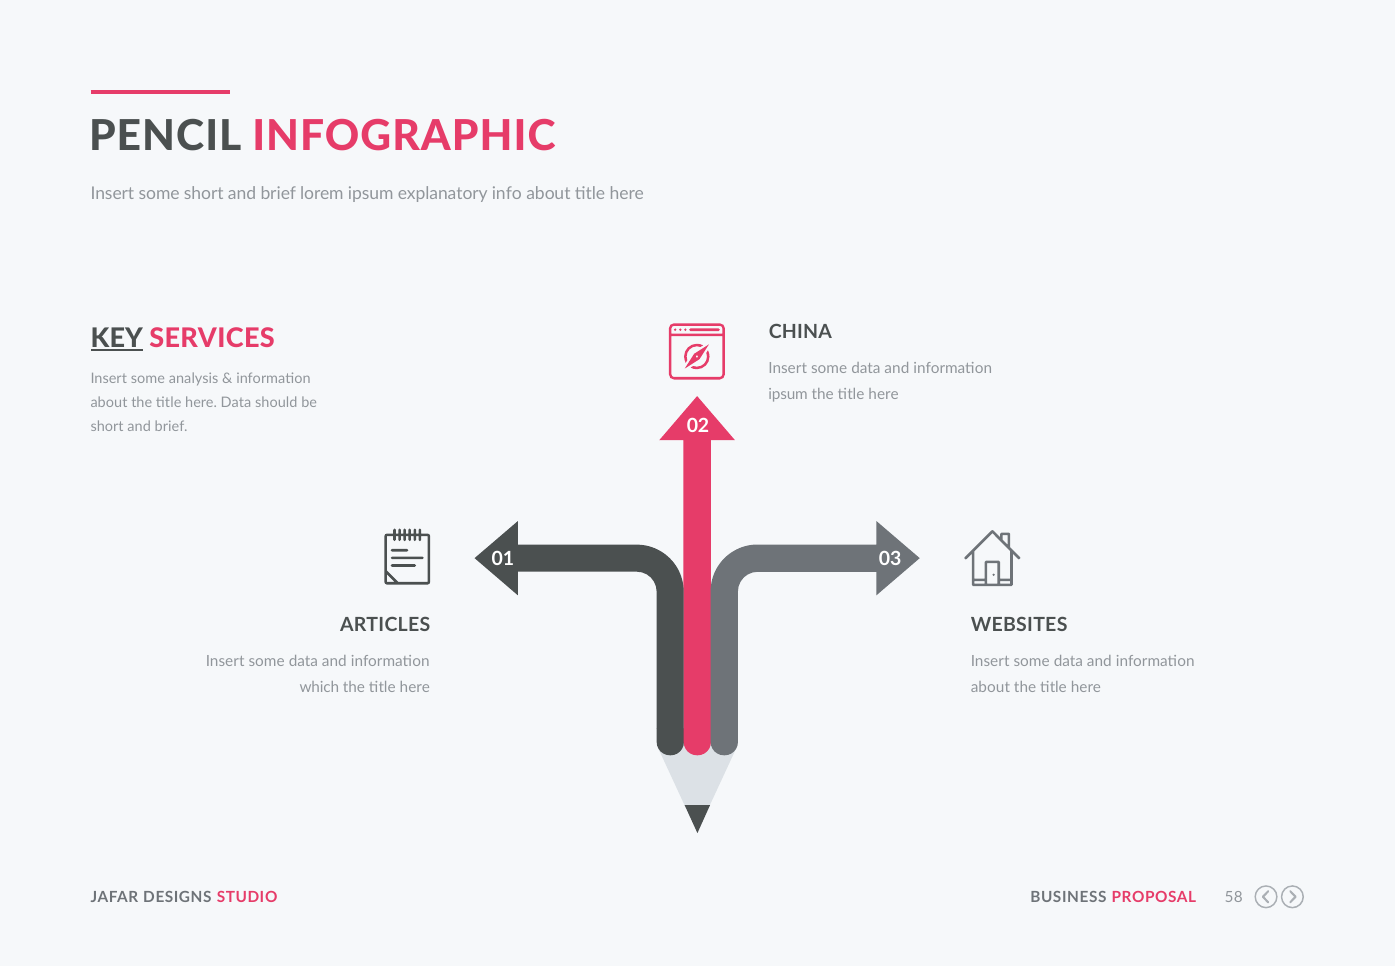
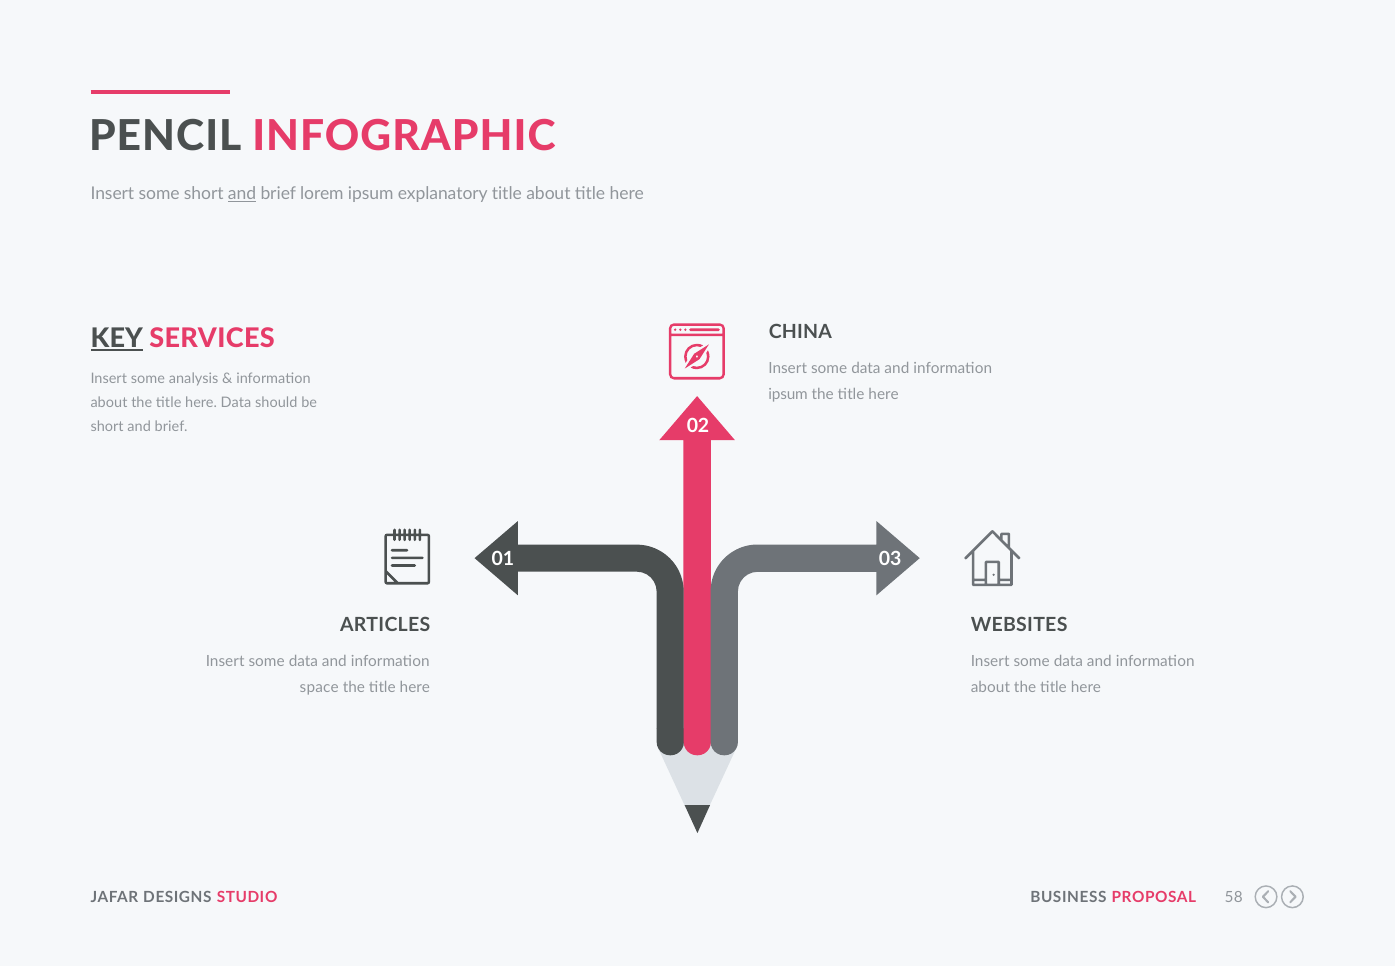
and underline: none -> present (242, 194)
explanatory info: info -> title (507, 194)
which: which -> space (319, 687)
